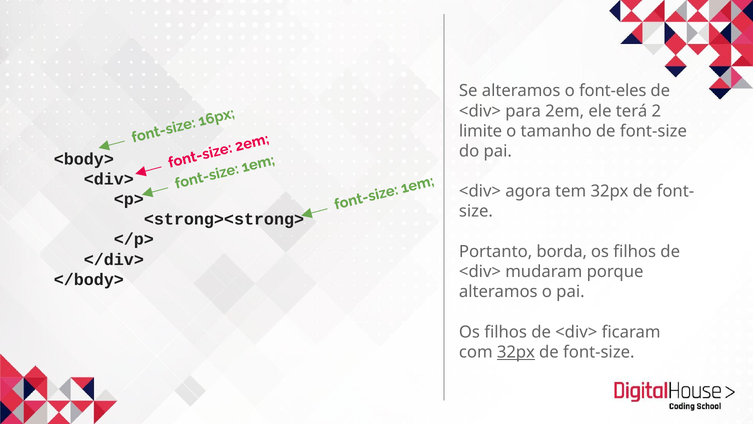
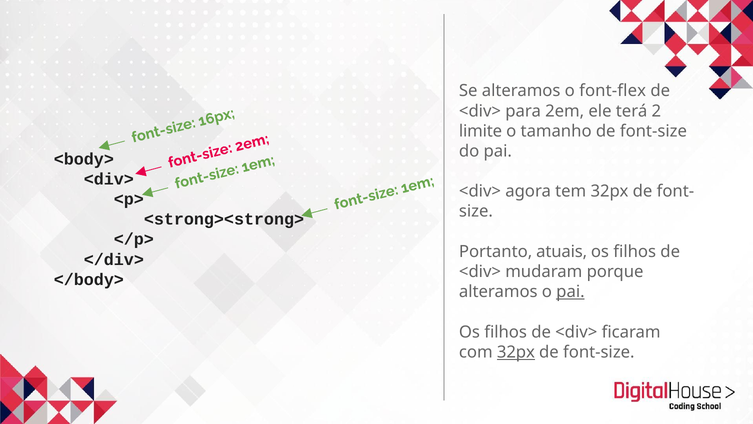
font-eles: font-eles -> font-flex (613, 91)
borda: borda -> atuais (562, 251)
pai underline: none -> present (570, 292)
